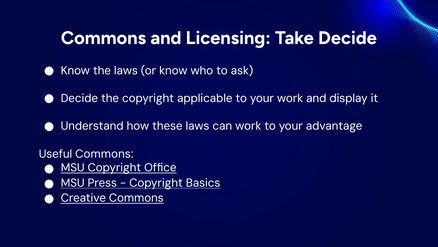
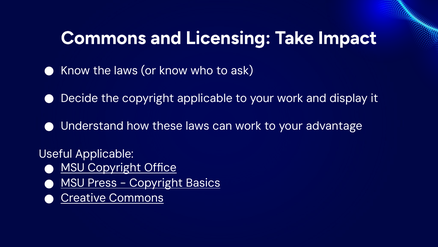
Take Decide: Decide -> Impact (347, 38)
Useful Commons: Commons -> Applicable (104, 154)
